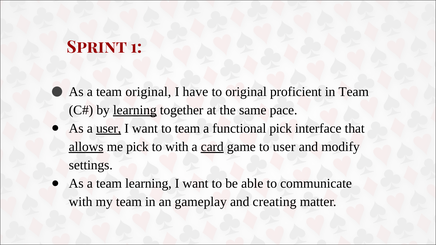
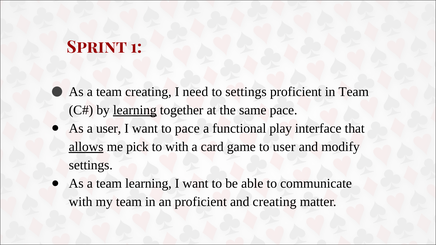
team original: original -> creating (148, 92)
have: have -> need (195, 92)
to original: original -> settings (246, 92)
user underline: present -> none (109, 129)
to team: team -> pace (187, 129)
functional pick: pick -> play (281, 129)
card underline: present -> none (212, 147)
an gameplay: gameplay -> proficient (201, 202)
